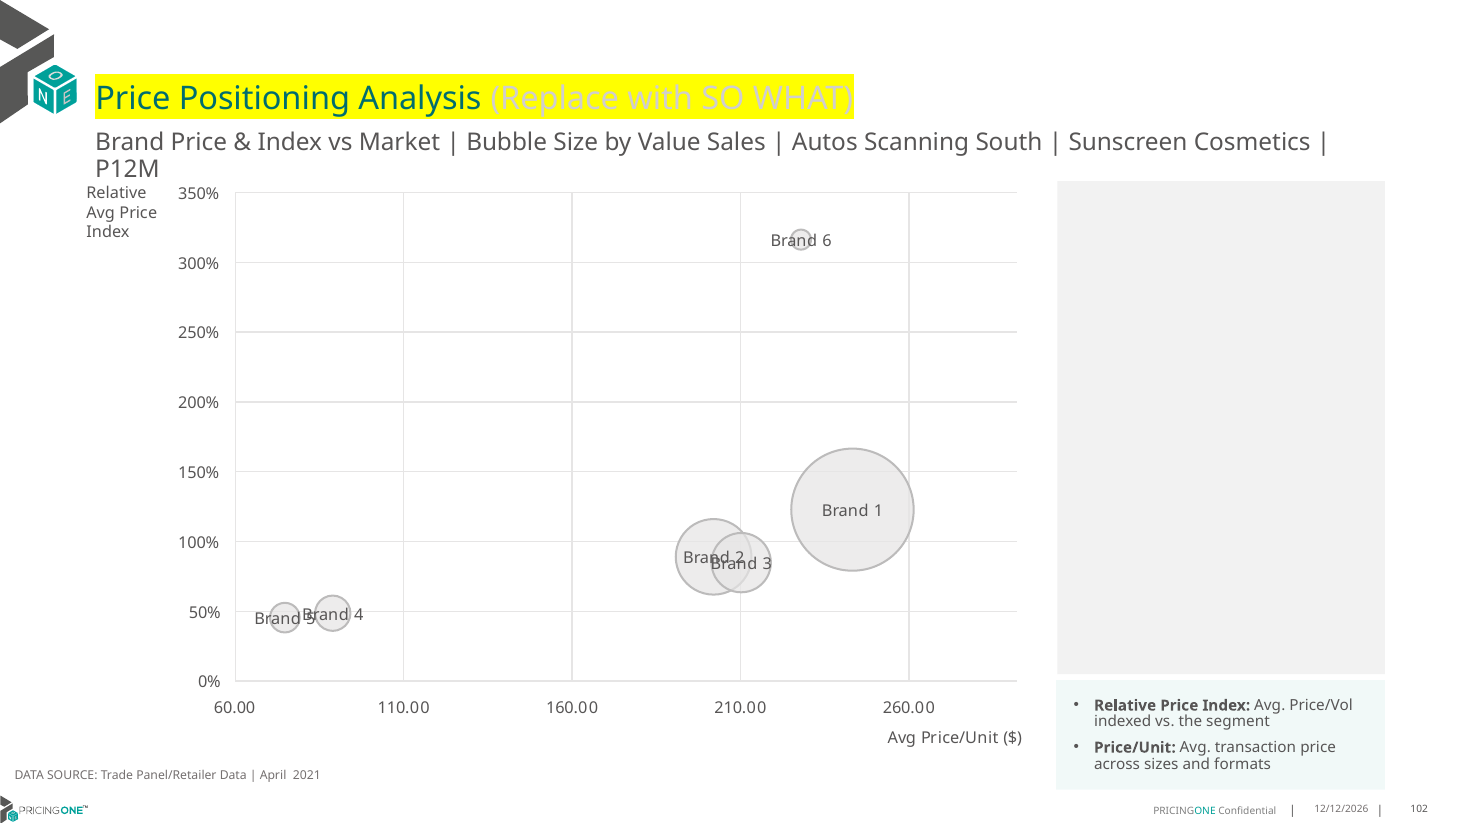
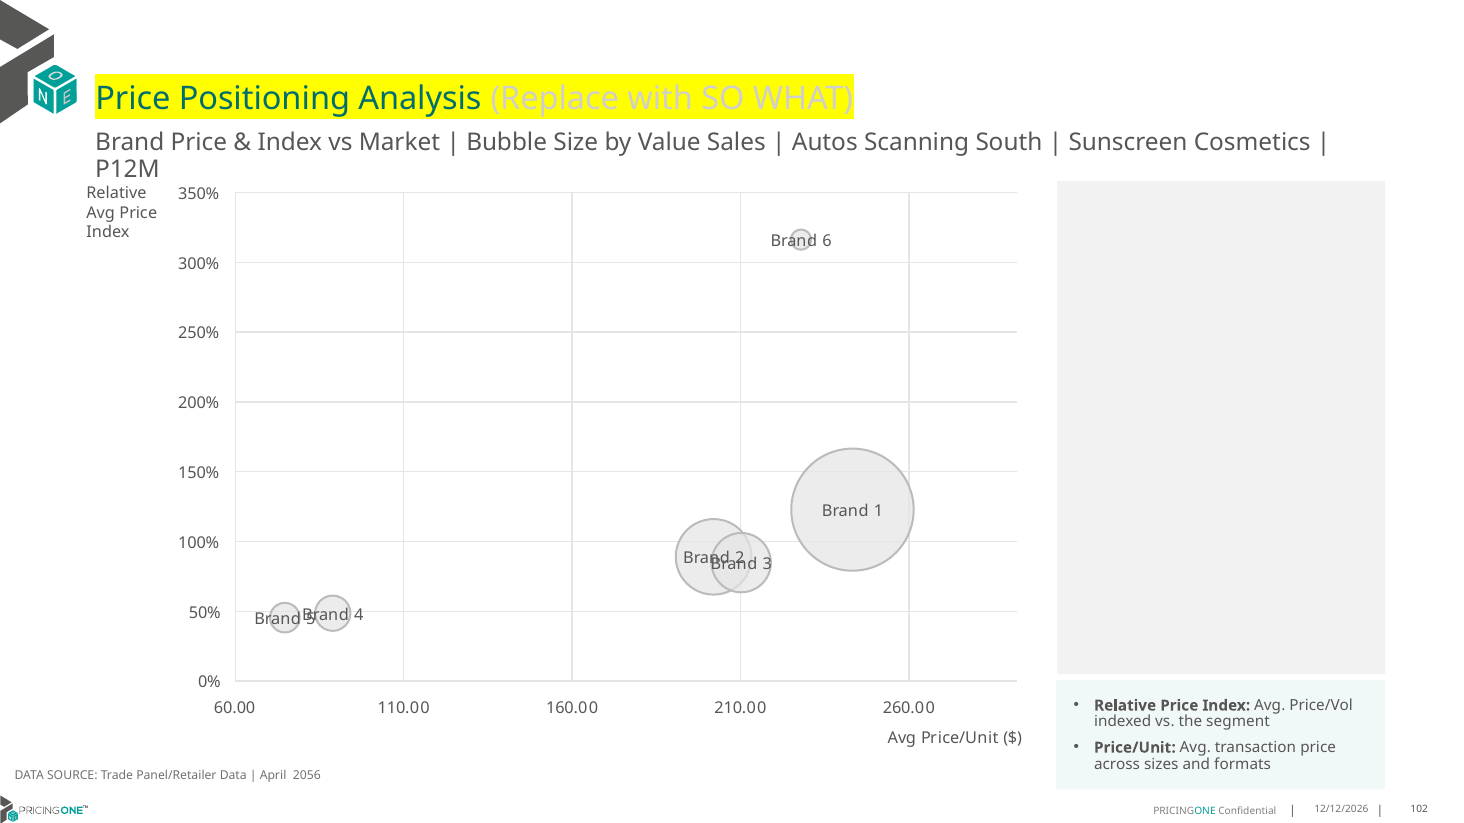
2021: 2021 -> 2056 (307, 776)
